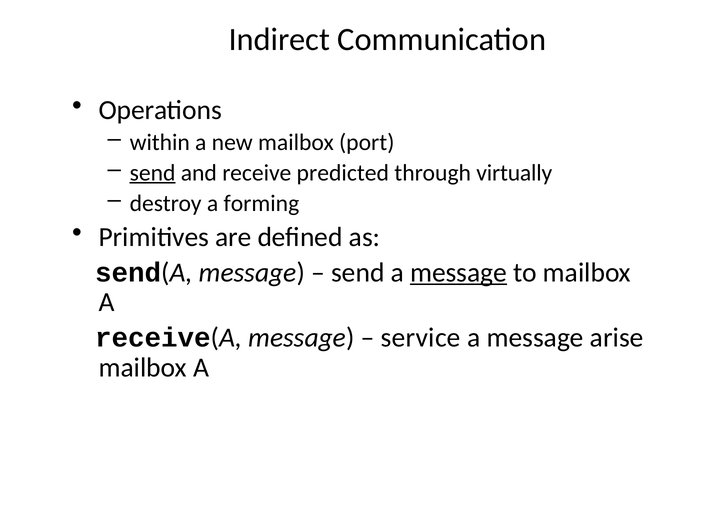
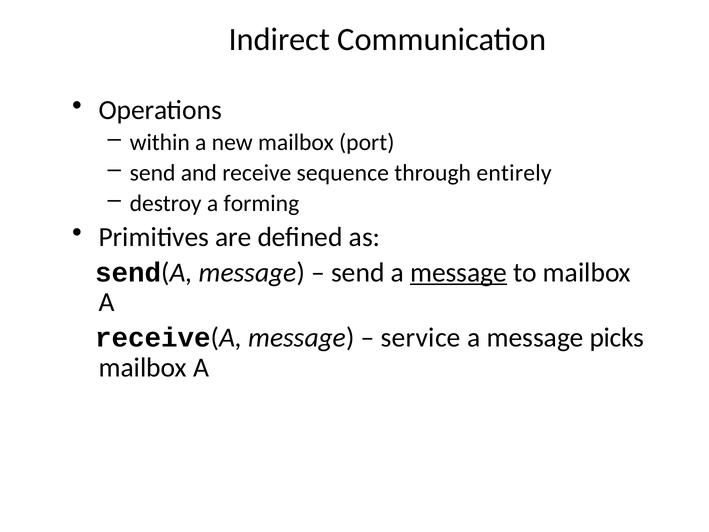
send underline: present -> none (153, 173)
predicted: predicted -> sequence (343, 173)
virtually: virtually -> entirely (514, 173)
arise: arise -> picks (617, 338)
